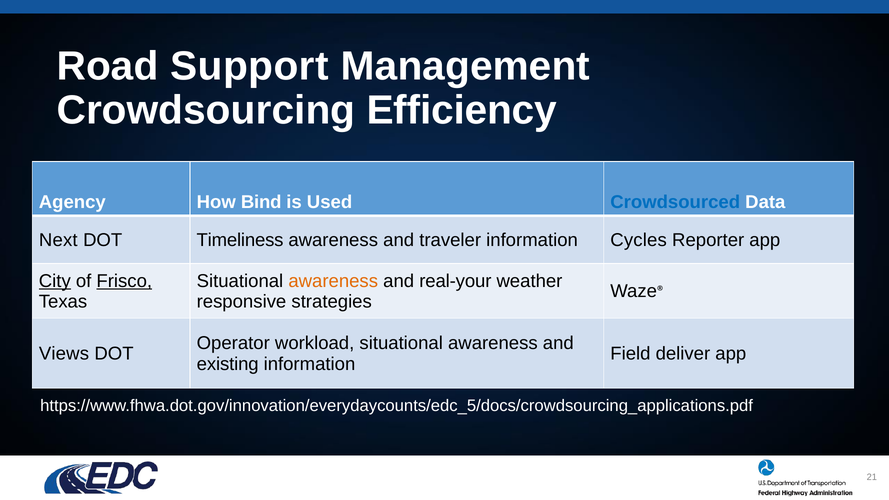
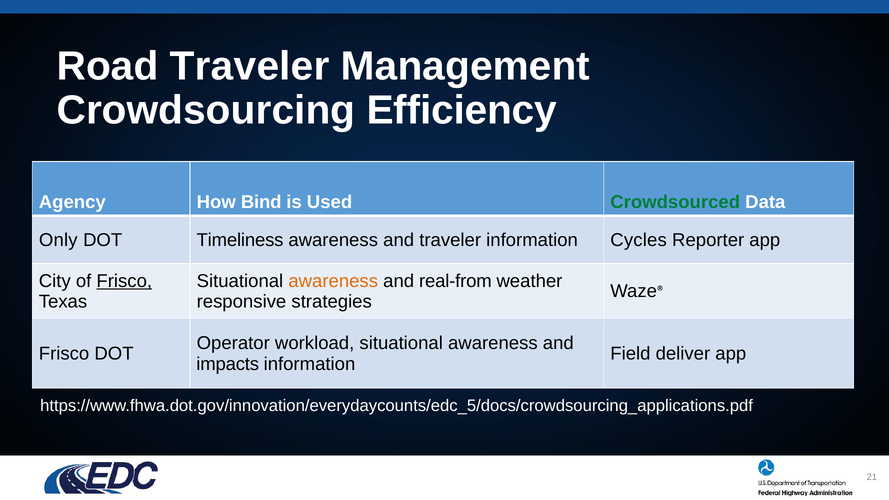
Road Support: Support -> Traveler (250, 66)
Crowdsourced colour: blue -> green (675, 202)
Next: Next -> Only (58, 240)
City underline: present -> none (55, 281)
real-your: real-your -> real-from (455, 281)
Views: Views -> Frisco (64, 354)
existing: existing -> impacts (228, 364)
